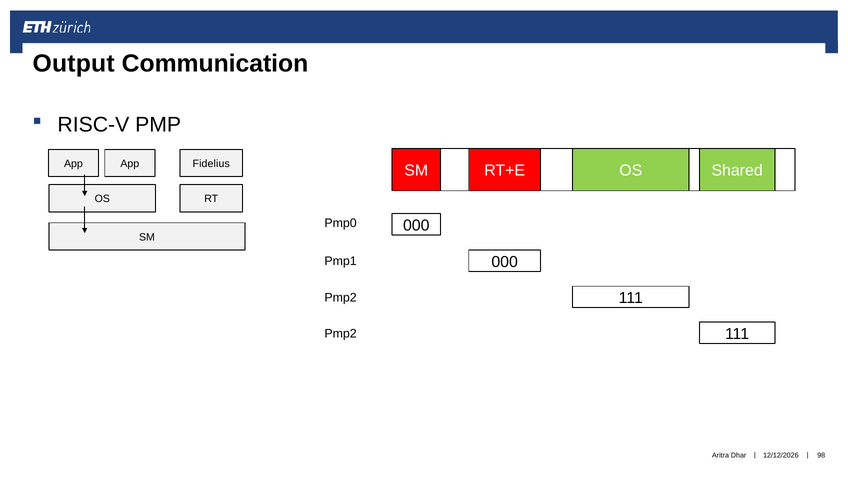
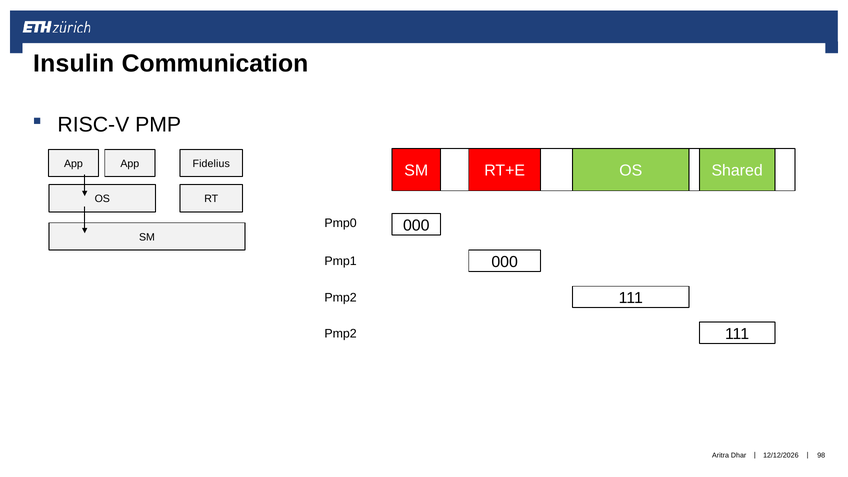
Output: Output -> Insulin (74, 64)
